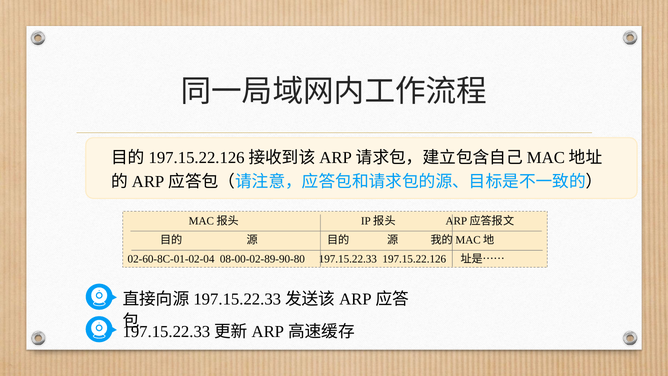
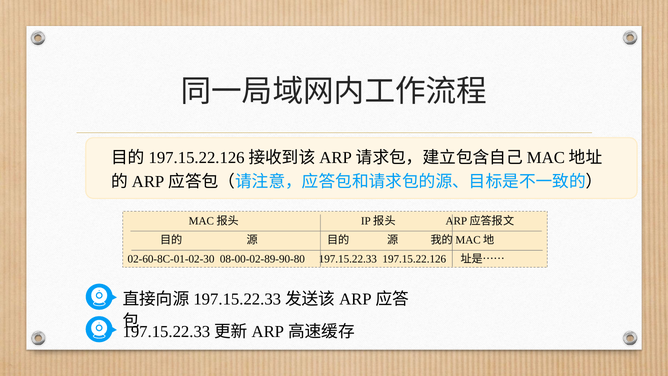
02-60-8C-01-02-04: 02-60-8C-01-02-04 -> 02-60-8C-01-02-30 (171, 259)
